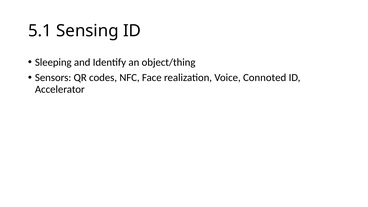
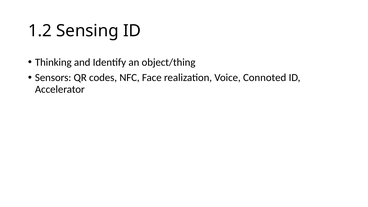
5.1: 5.1 -> 1.2 (40, 31)
Sleeping: Sleeping -> Thinking (53, 62)
